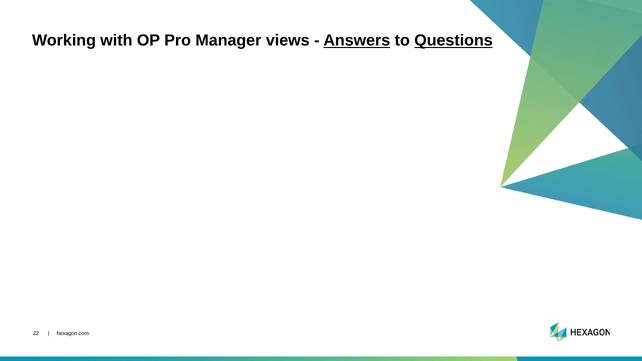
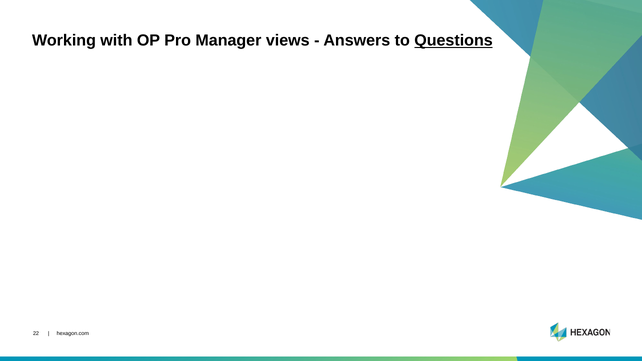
Answers underline: present -> none (357, 41)
